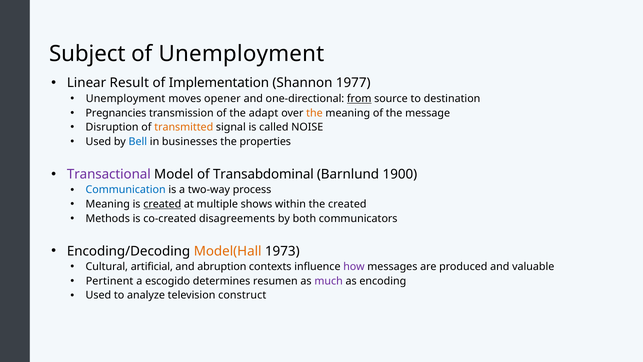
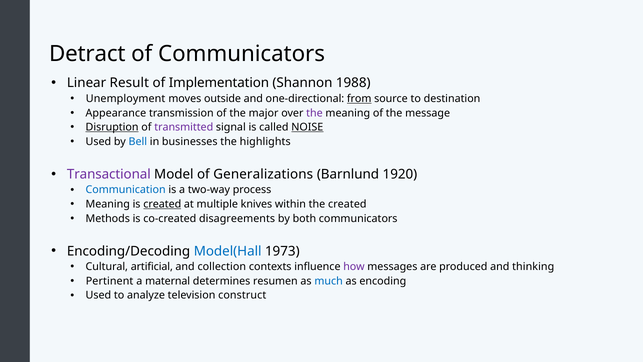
Subject: Subject -> Detract (87, 54)
of Unemployment: Unemployment -> Communicators (242, 54)
1977: 1977 -> 1988 (353, 83)
opener: opener -> outside (223, 99)
Pregnancies: Pregnancies -> Appearance (116, 113)
adapt: adapt -> major (264, 113)
the colour: orange -> purple (314, 113)
Disruption underline: none -> present (112, 127)
transmitted colour: orange -> purple (184, 127)
NOISE underline: none -> present (307, 127)
properties: properties -> highlights (265, 141)
Transabdominal: Transabdominal -> Generalizations (263, 174)
1900: 1900 -> 1920 (400, 174)
shows: shows -> knives (256, 204)
Model(Hall colour: orange -> blue (228, 251)
abruption: abruption -> collection (222, 267)
valuable: valuable -> thinking (533, 267)
escogido: escogido -> maternal (168, 281)
much colour: purple -> blue (329, 281)
